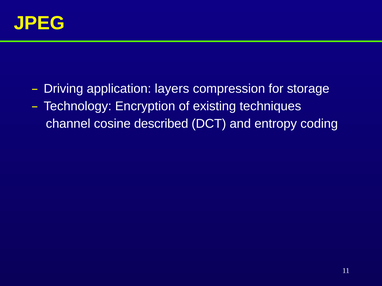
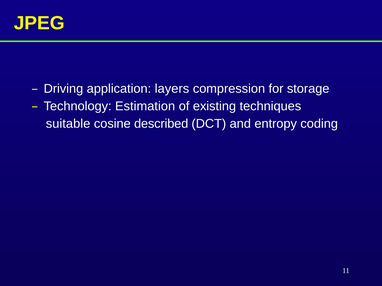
Encryption: Encryption -> Estimation (145, 106)
channel: channel -> suitable (68, 124)
